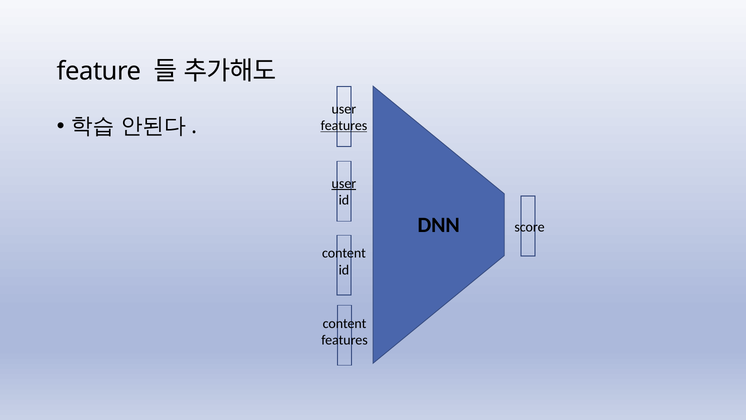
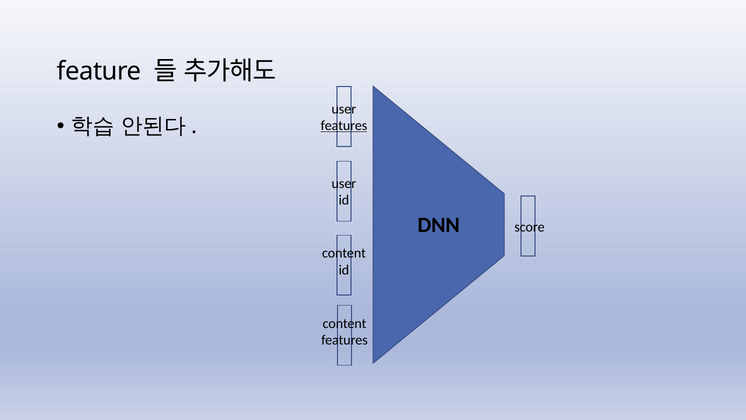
user underline: present -> none (344, 183)
